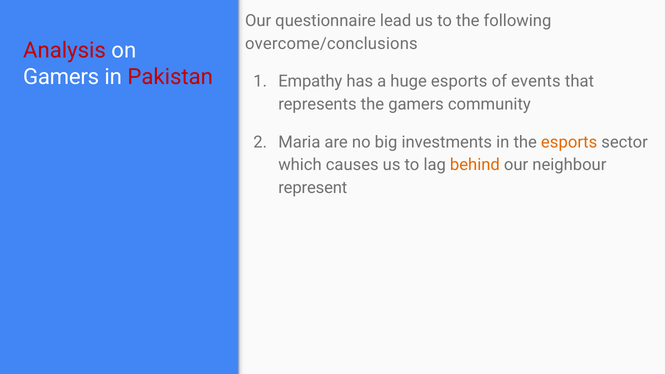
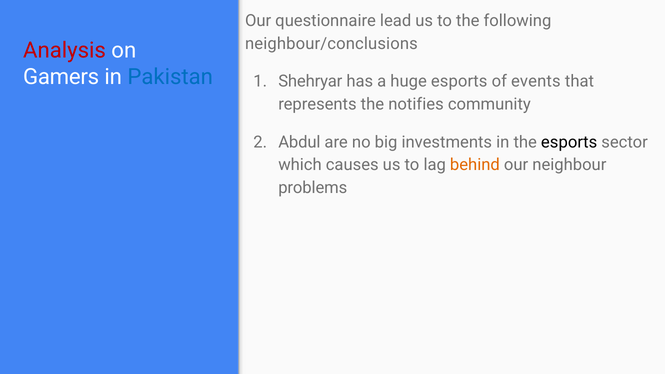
overcome/conclusions: overcome/conclusions -> neighbour/conclusions (331, 44)
Pakistan colour: red -> blue (170, 77)
Empathy: Empathy -> Shehryar (310, 81)
the gamers: gamers -> notifies (416, 104)
Maria: Maria -> Abdul (299, 142)
esports colour: orange -> black (569, 142)
represent: represent -> problems (313, 188)
